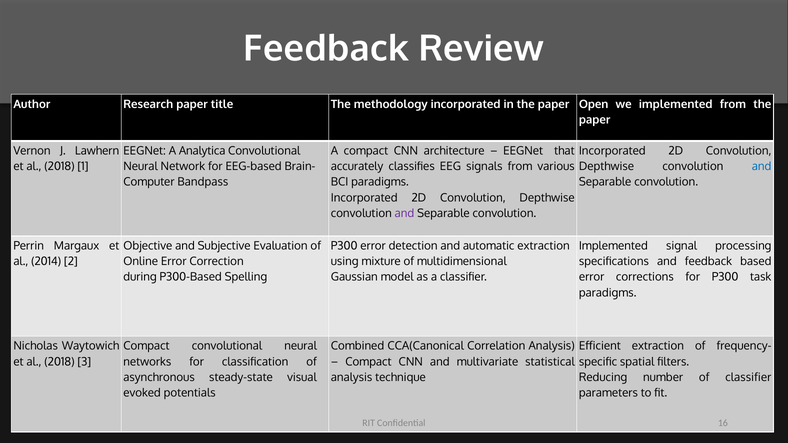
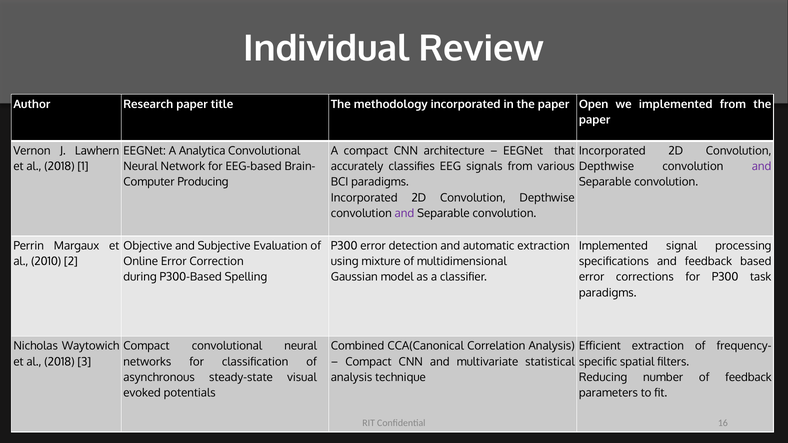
Feedback: Feedback -> Individual (327, 49)
and colour: blue -> purple (762, 167)
Bandpass: Bandpass -> Producing (203, 182)
2014: 2014 -> 2010 (46, 262)
of classifier: classifier -> feedback (748, 378)
